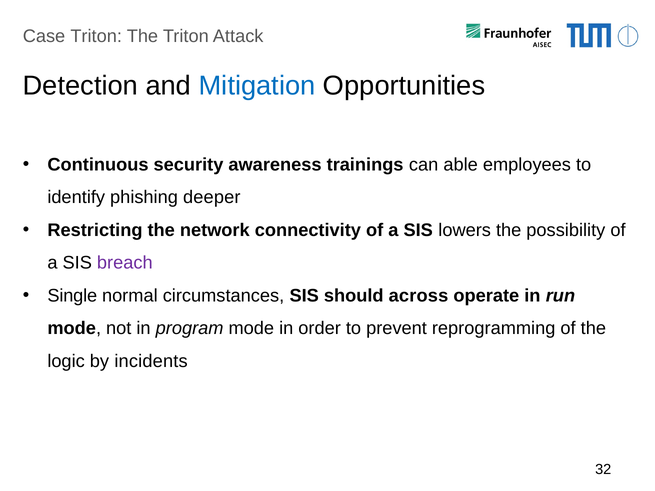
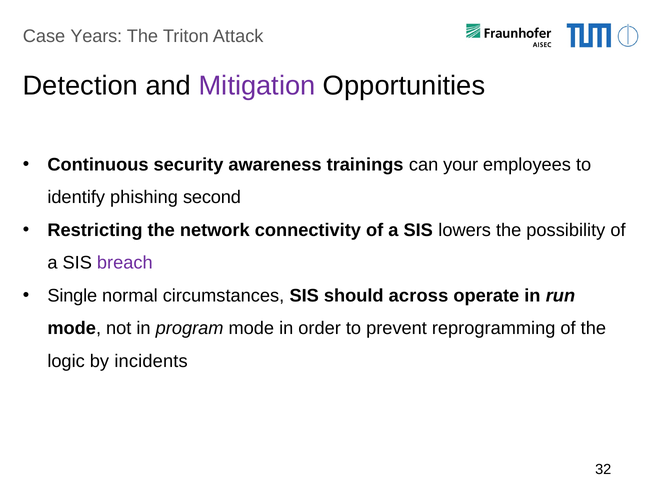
Case Triton: Triton -> Years (96, 36)
Mitigation colour: blue -> purple (257, 86)
able: able -> your (461, 165)
deeper: deeper -> second (212, 198)
